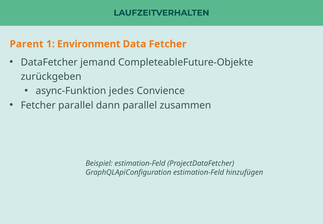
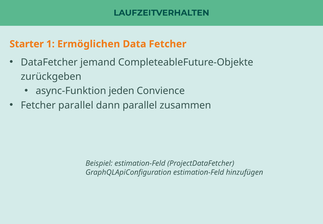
Parent: Parent -> Starter (27, 44)
Environment: Environment -> Ermöglichen (89, 44)
jedes: jedes -> jeden (121, 91)
